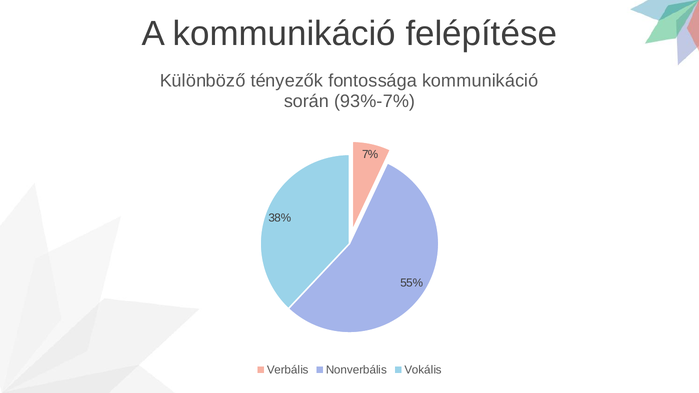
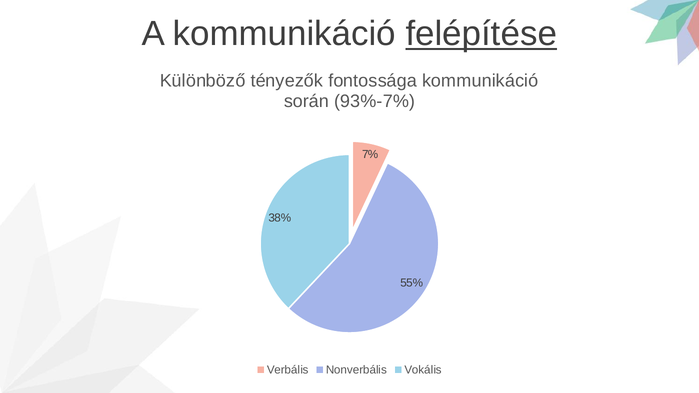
felépítése underline: none -> present (481, 34)
